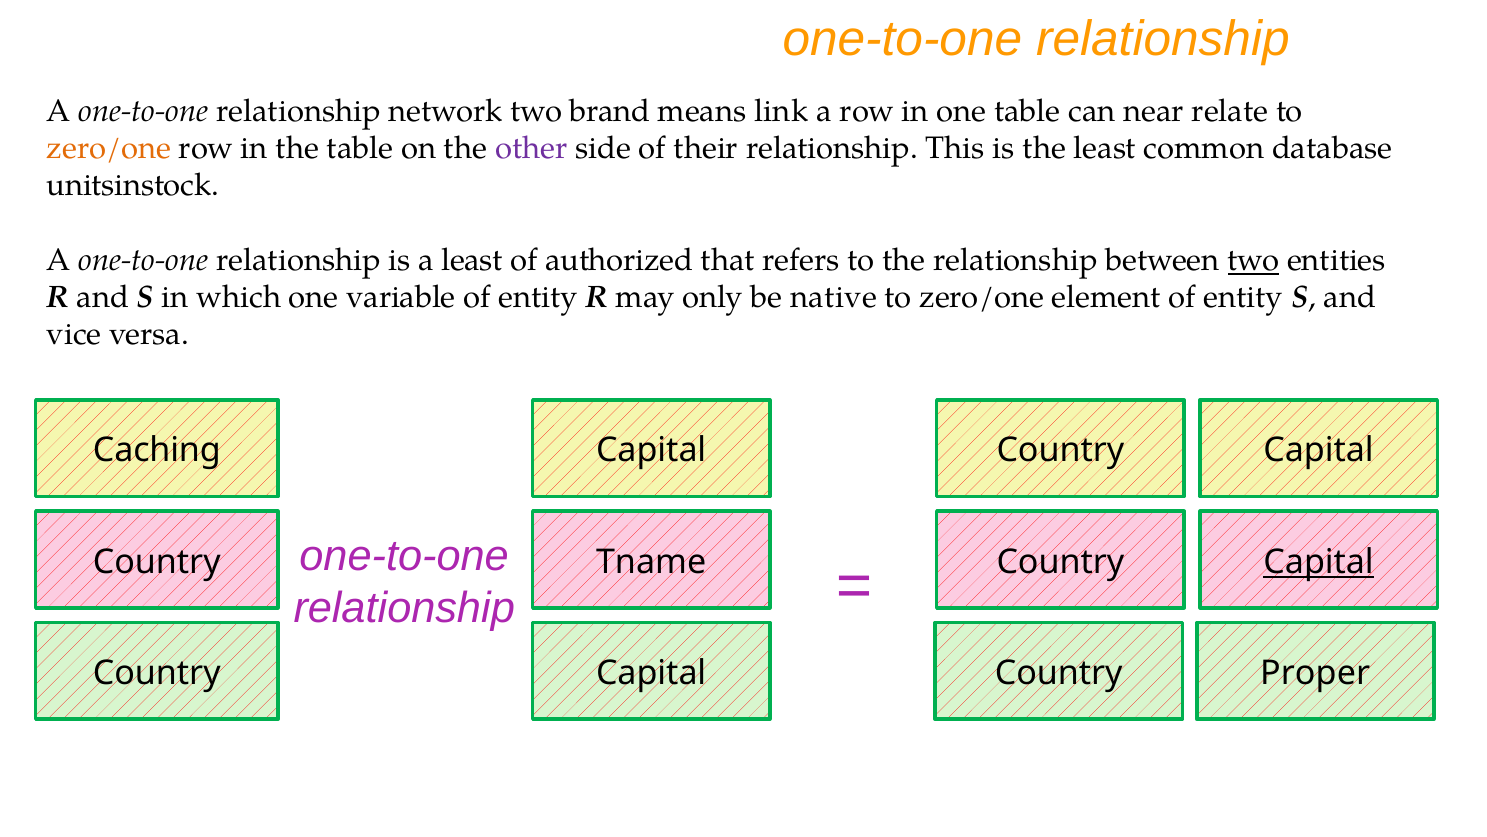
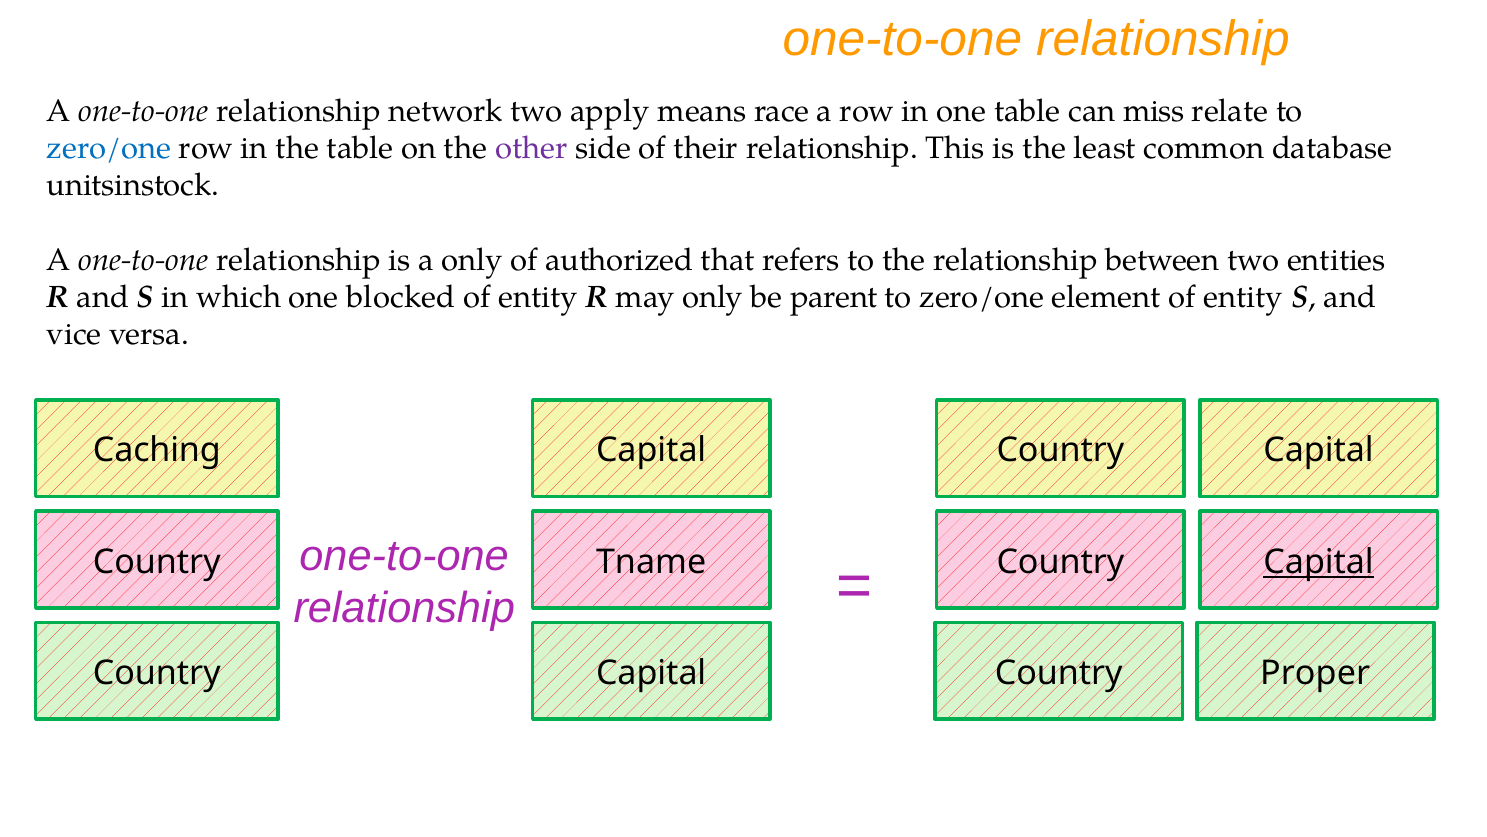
brand: brand -> apply (610, 111)
link: link -> race (782, 111)
near: near -> miss (1154, 111)
zero/one colour: orange -> blue (109, 148)
a least: least -> only (472, 260)
two underline: present -> none (1254, 260)
variable: variable -> blocked (401, 297)
native: native -> parent (834, 297)
